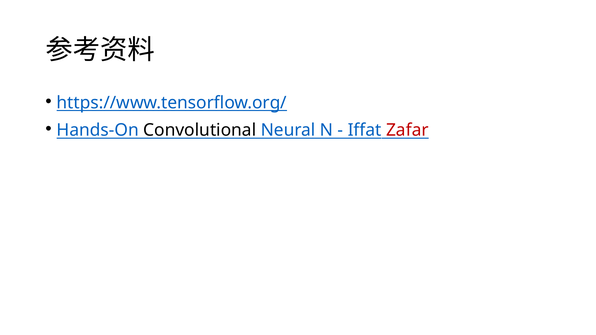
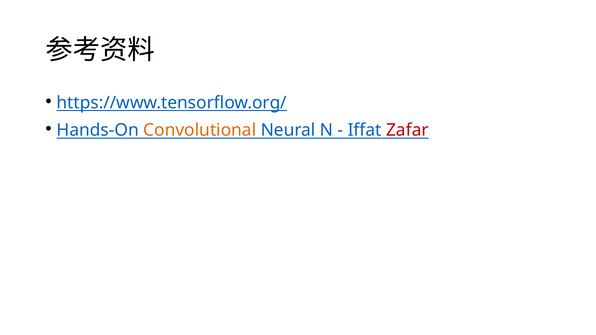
Convolutional colour: black -> orange (200, 130)
